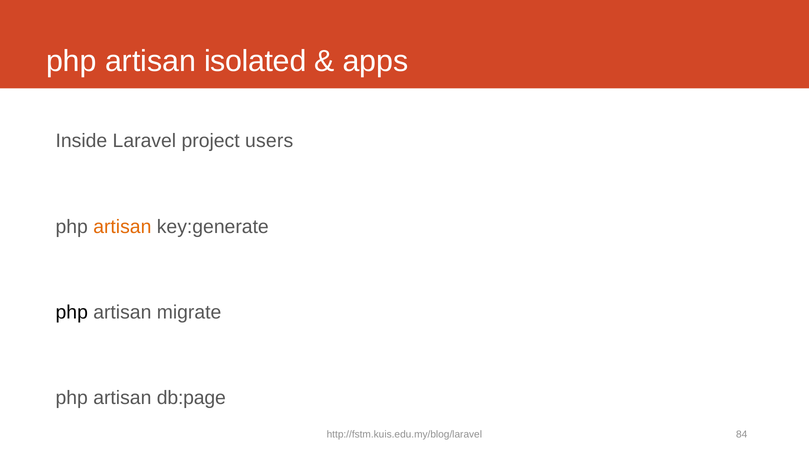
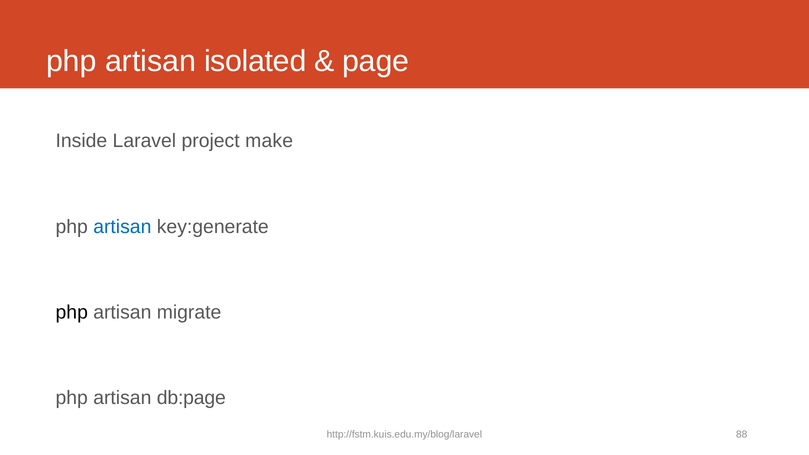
apps: apps -> page (376, 61)
users: users -> make (269, 141)
artisan colour: orange -> blue (122, 227)
84: 84 -> 88 (742, 435)
